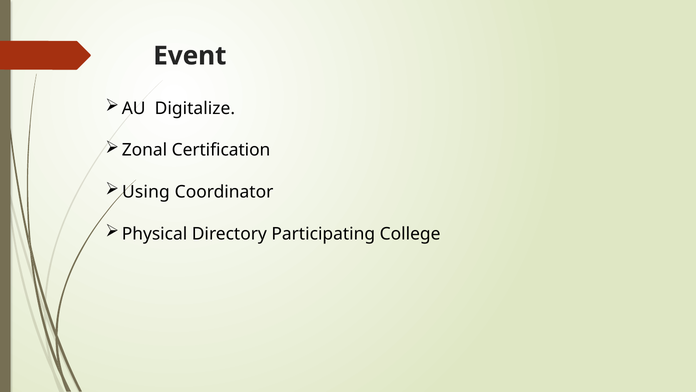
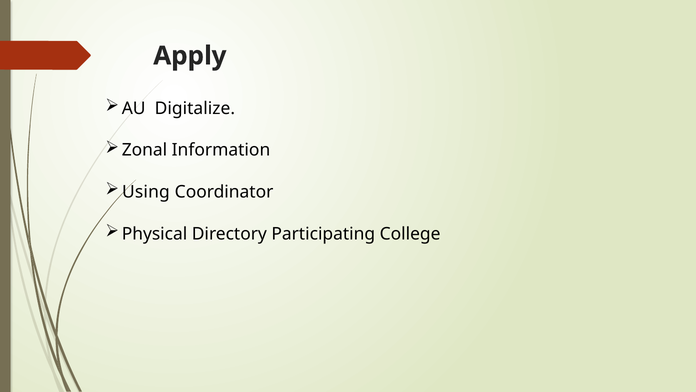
Event: Event -> Apply (190, 56)
Certification: Certification -> Information (221, 150)
